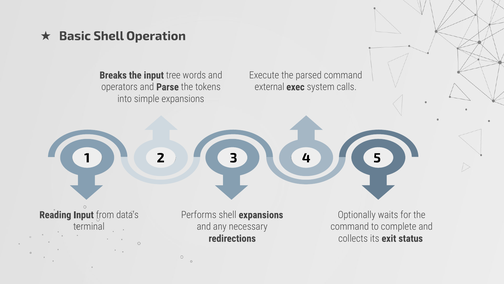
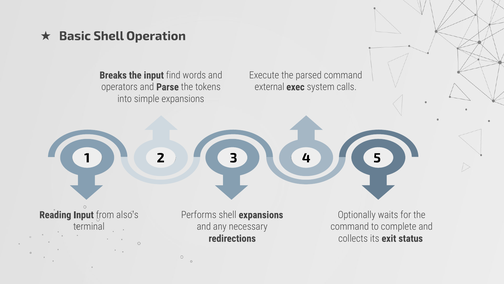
tree: tree -> find (173, 75)
data’s: data’s -> also’s (127, 215)
